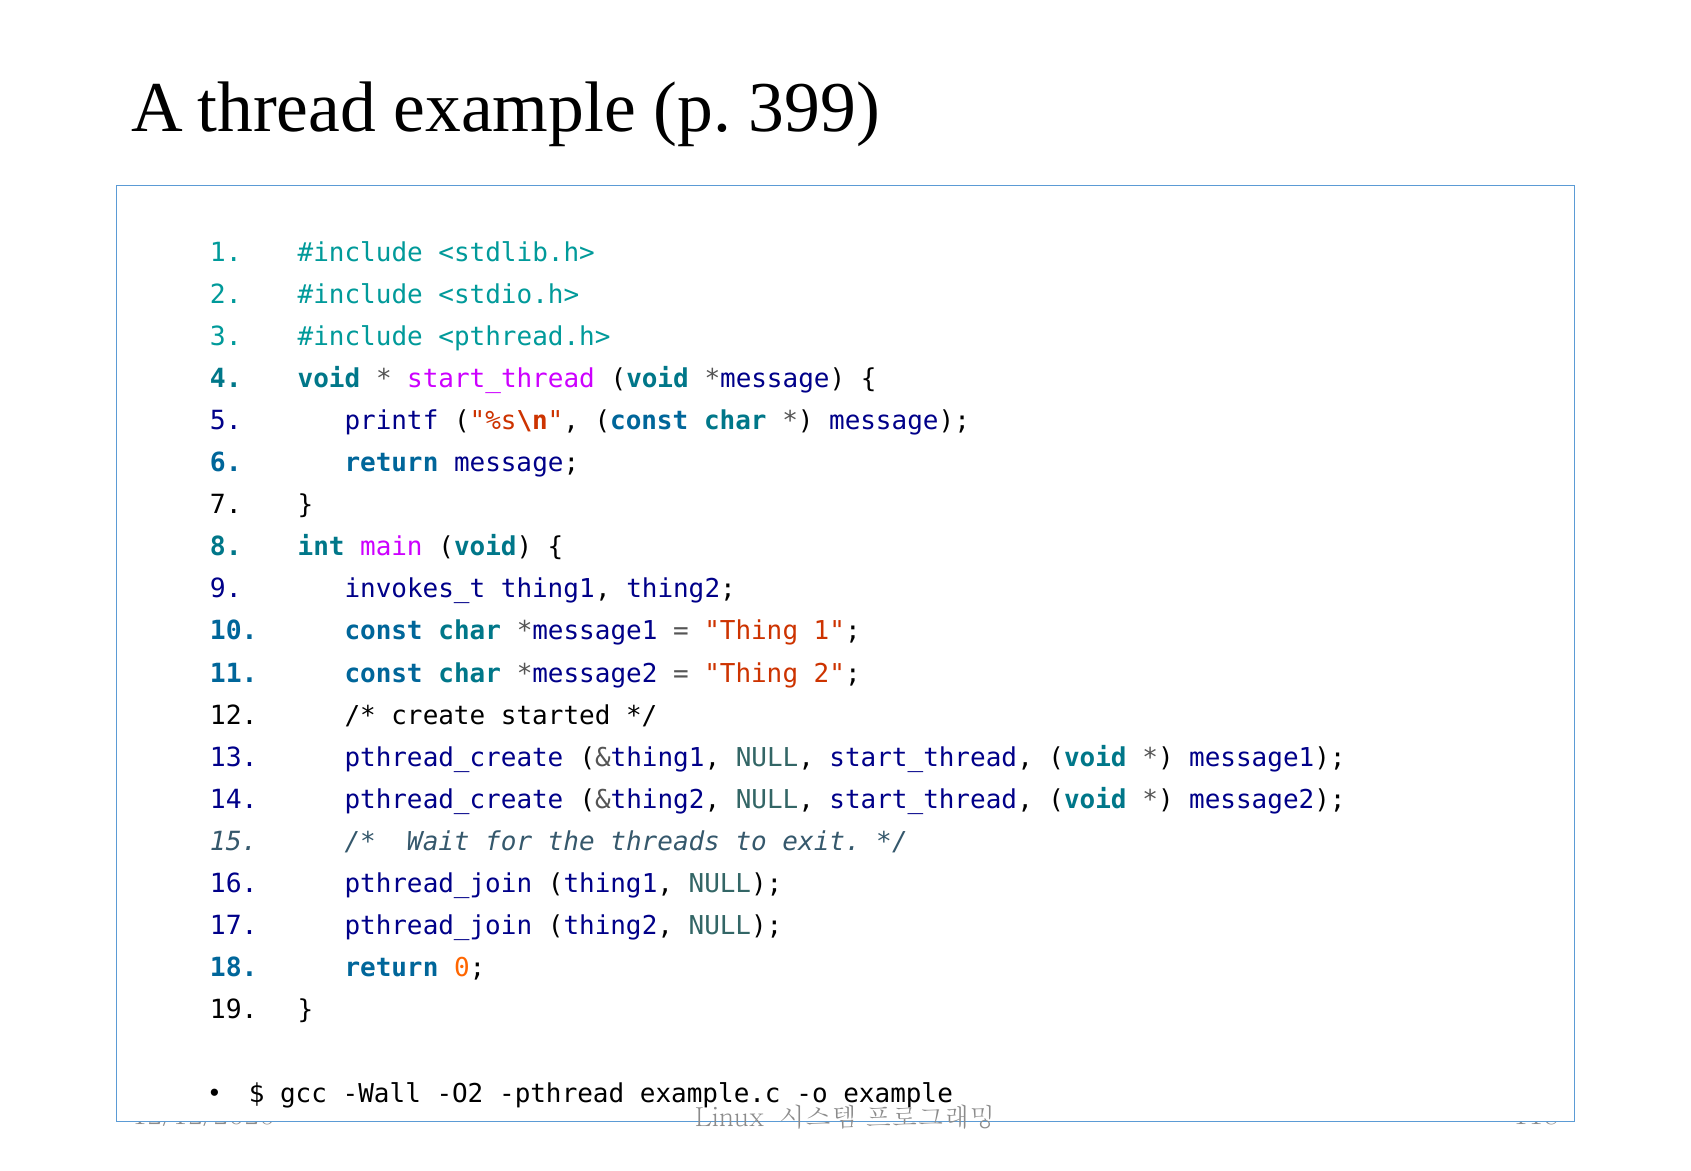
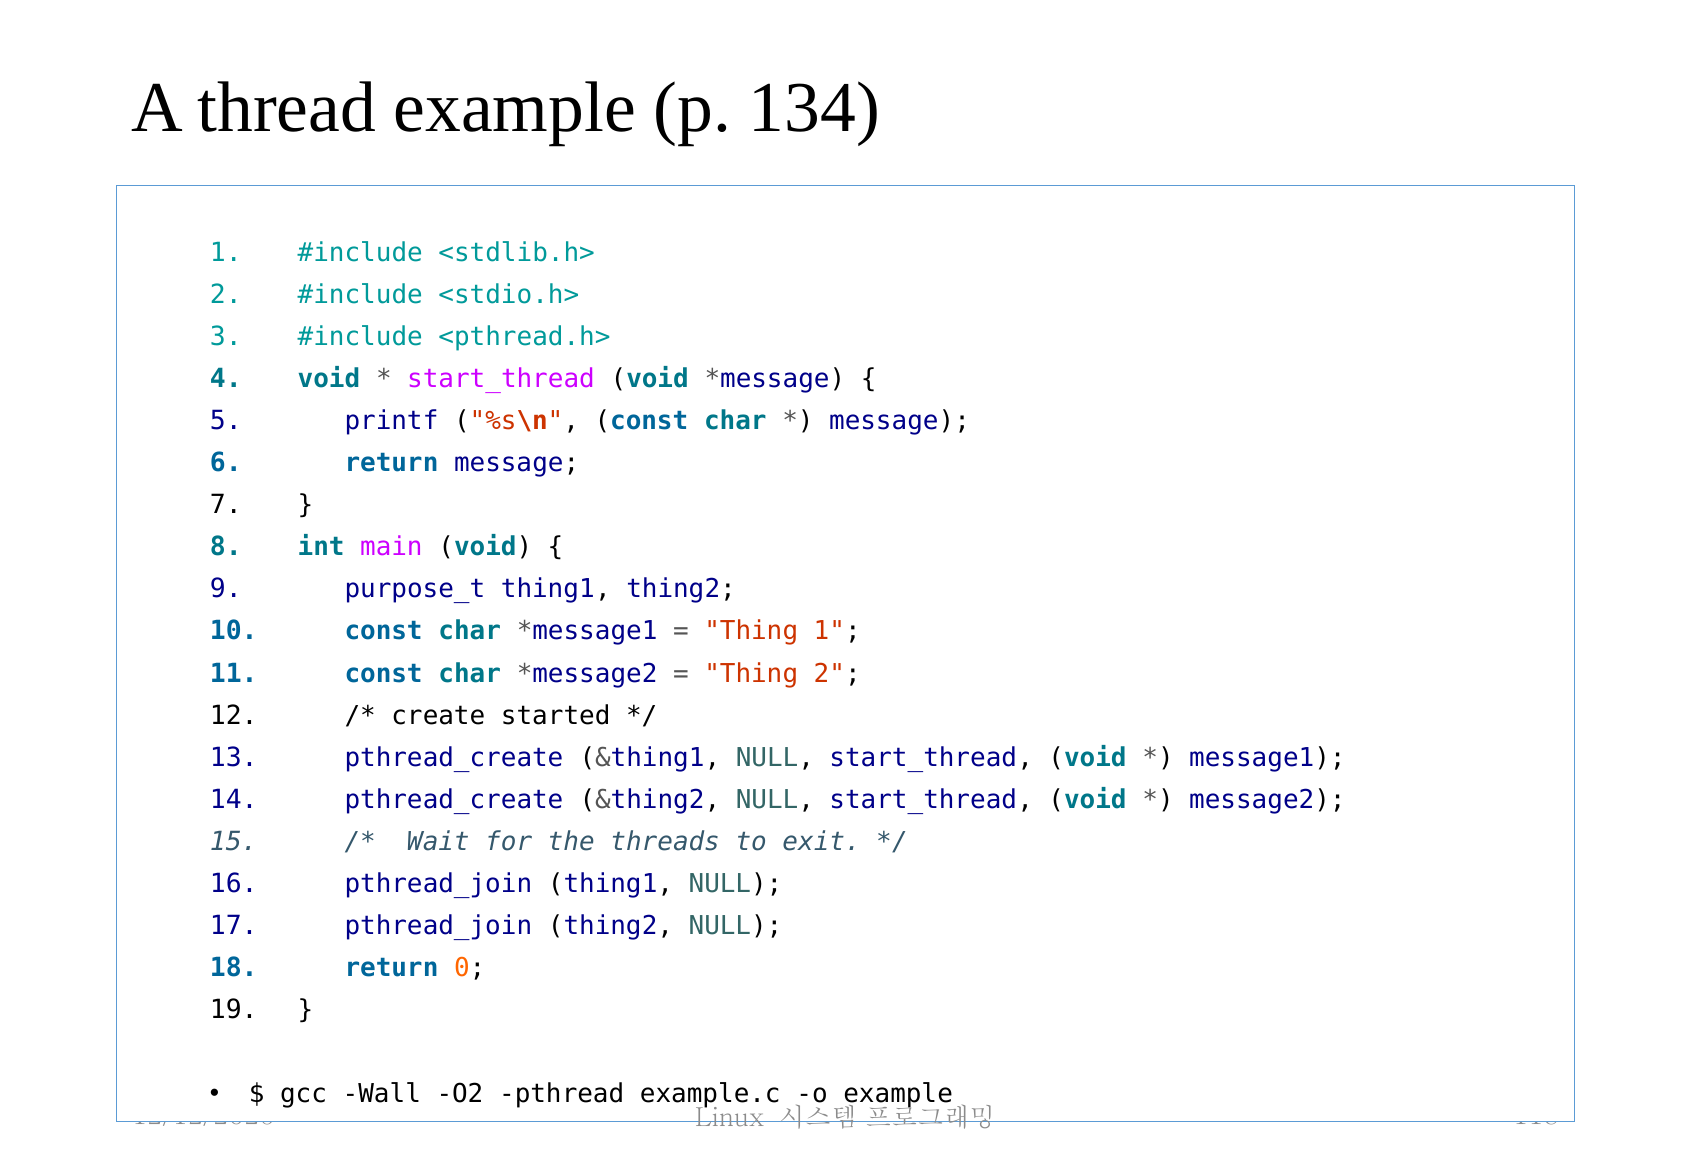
399: 399 -> 134 (814, 108)
invokes_t: invokes_t -> purpose_t (415, 589)
